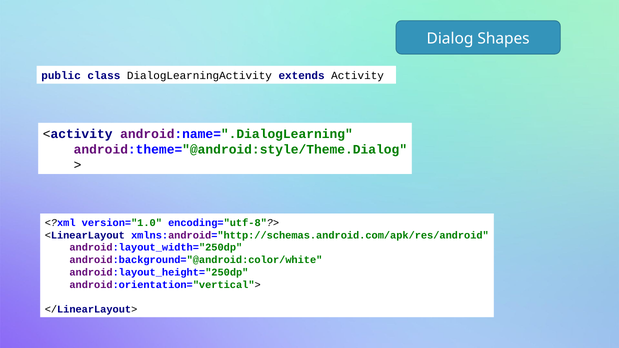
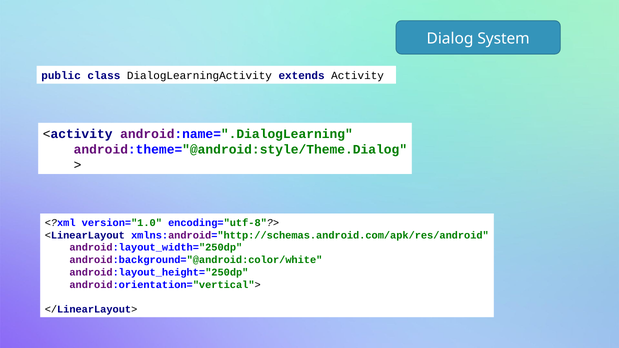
Shapes: Shapes -> System (504, 38)
